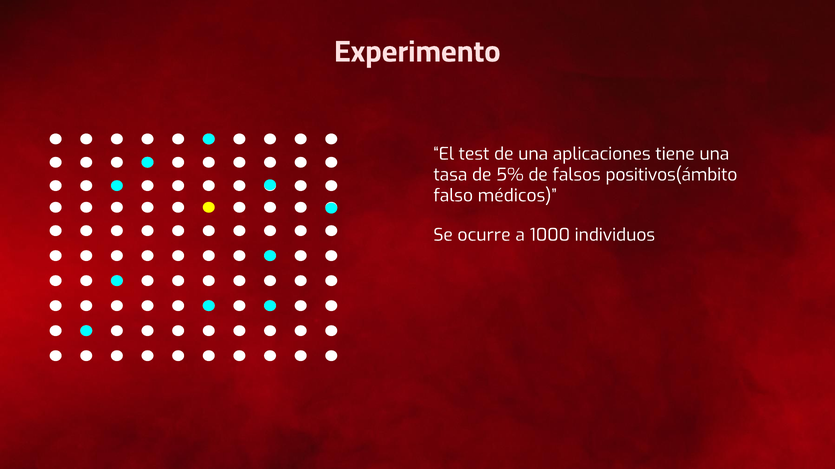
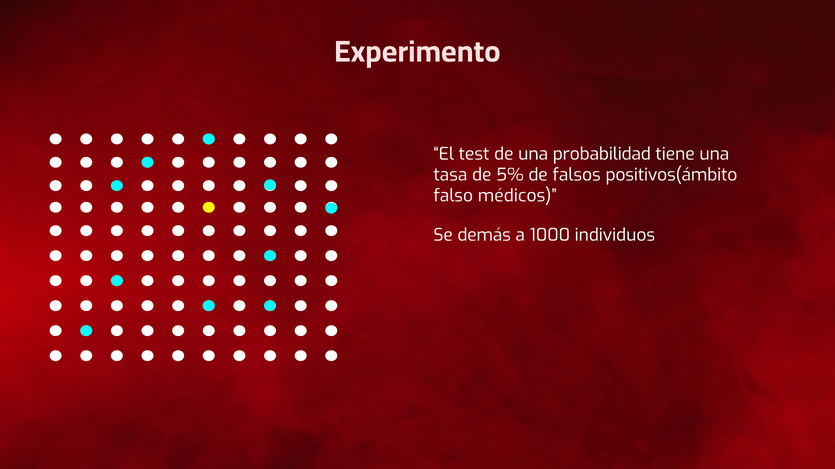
aplicaciones: aplicaciones -> probabilidad (602, 154)
ocurre: ocurre -> demás (484, 235)
